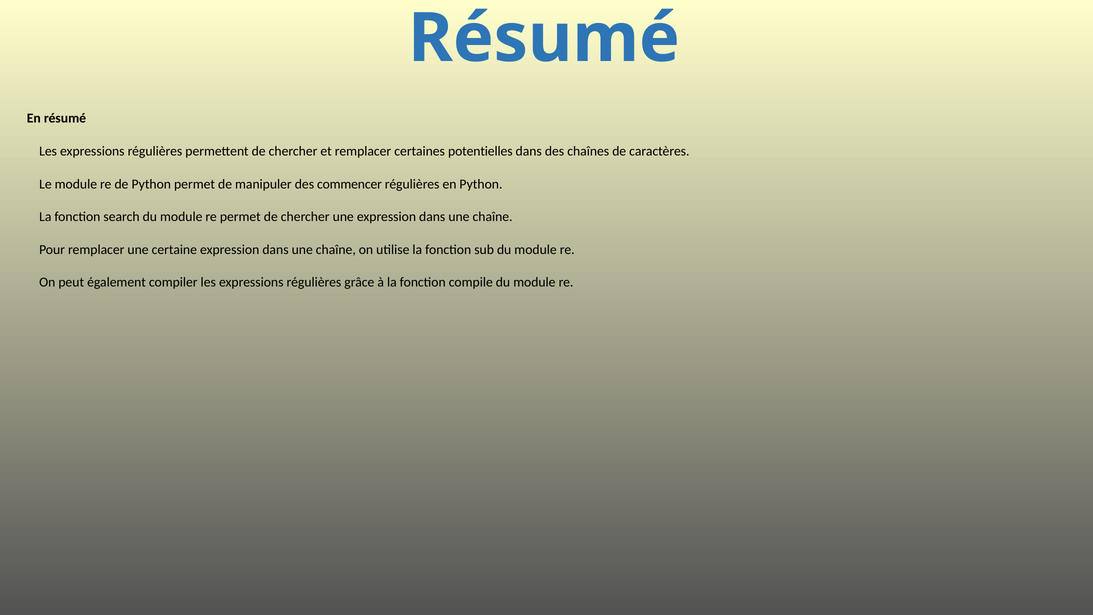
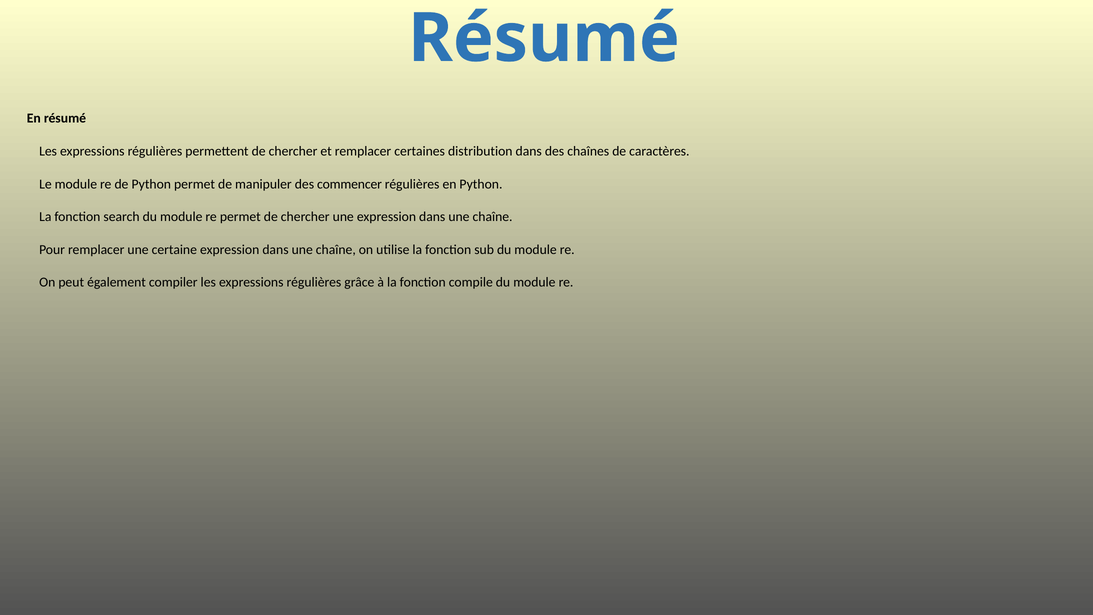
potentielles: potentielles -> distribution (480, 151)
